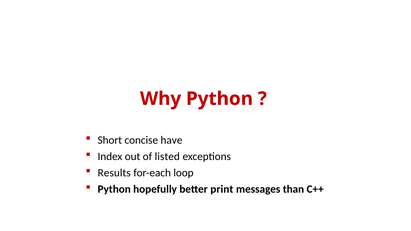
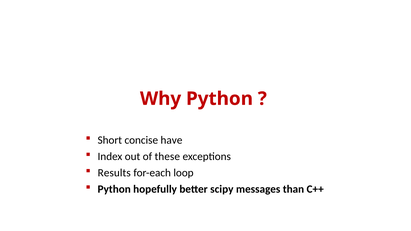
listed: listed -> these (167, 157)
print: print -> scipy (222, 189)
